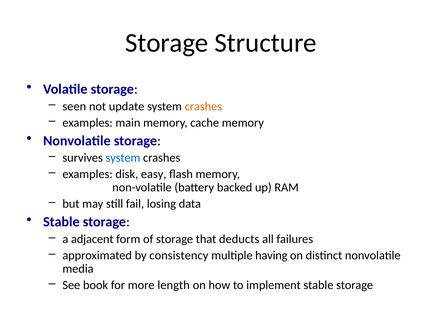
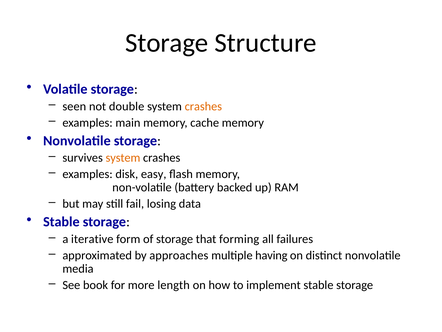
update: update -> double (127, 106)
system colour: blue -> orange (123, 158)
adjacent: adjacent -> iterative (92, 239)
deducts: deducts -> forming (239, 239)
consistency: consistency -> approaches (179, 255)
